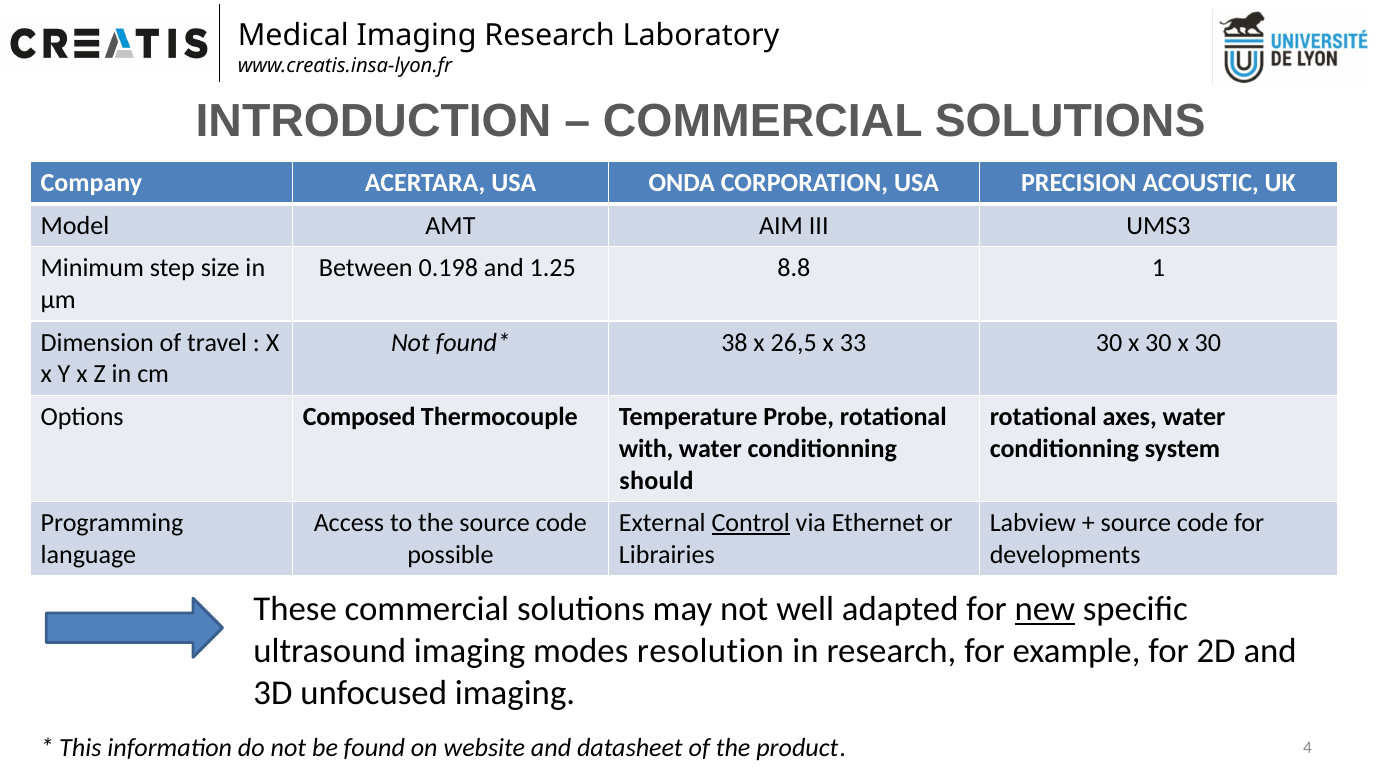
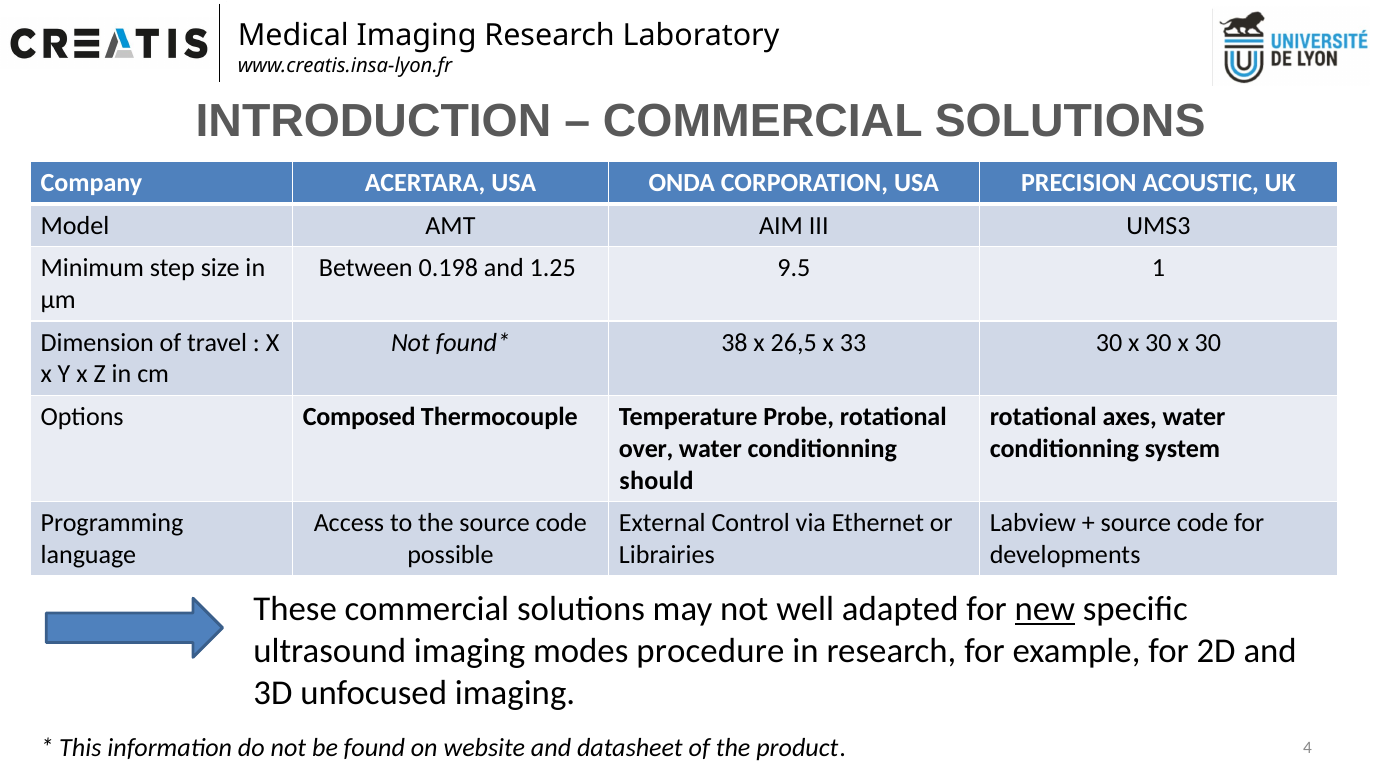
8.8: 8.8 -> 9.5 (794, 268)
with: with -> over (646, 449)
Control underline: present -> none (751, 523)
resolution: resolution -> procedure (710, 651)
